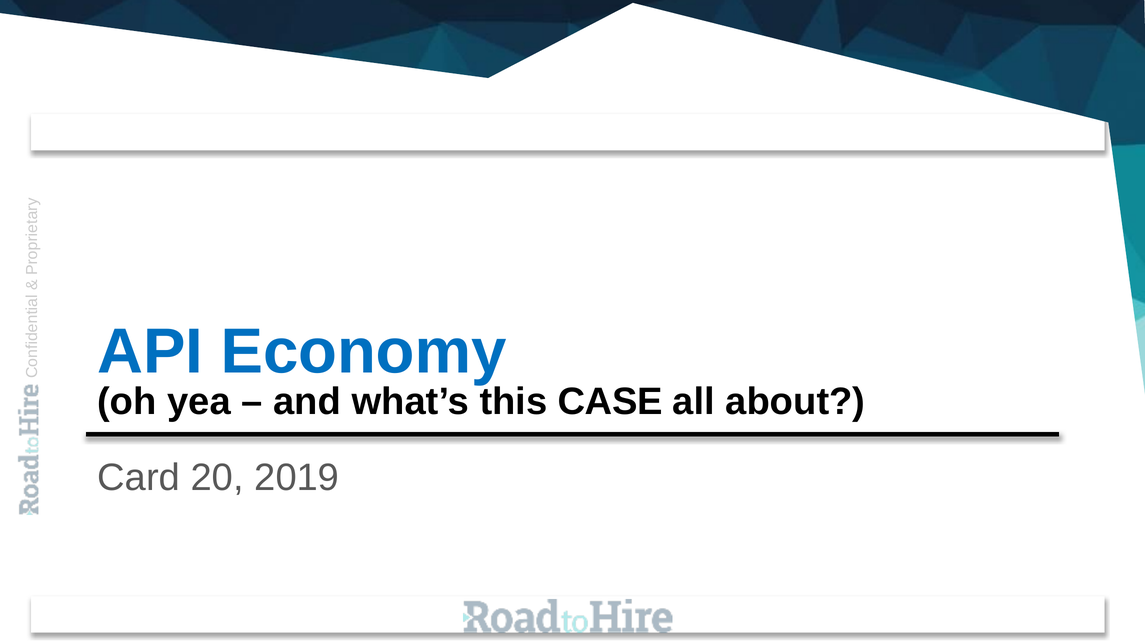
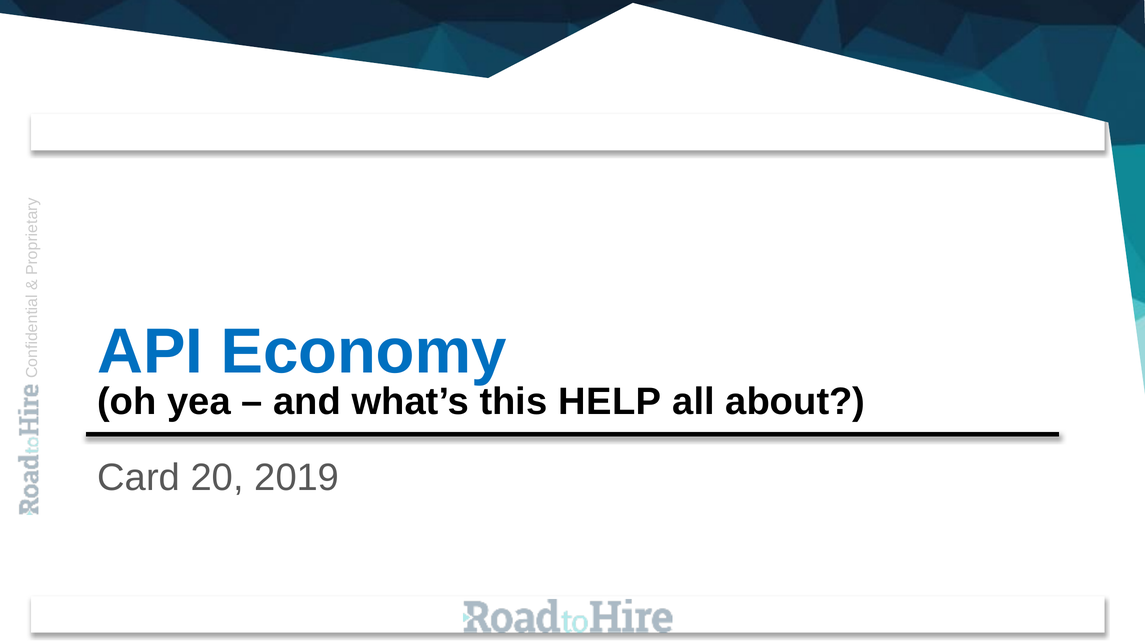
CASE: CASE -> HELP (610, 402)
